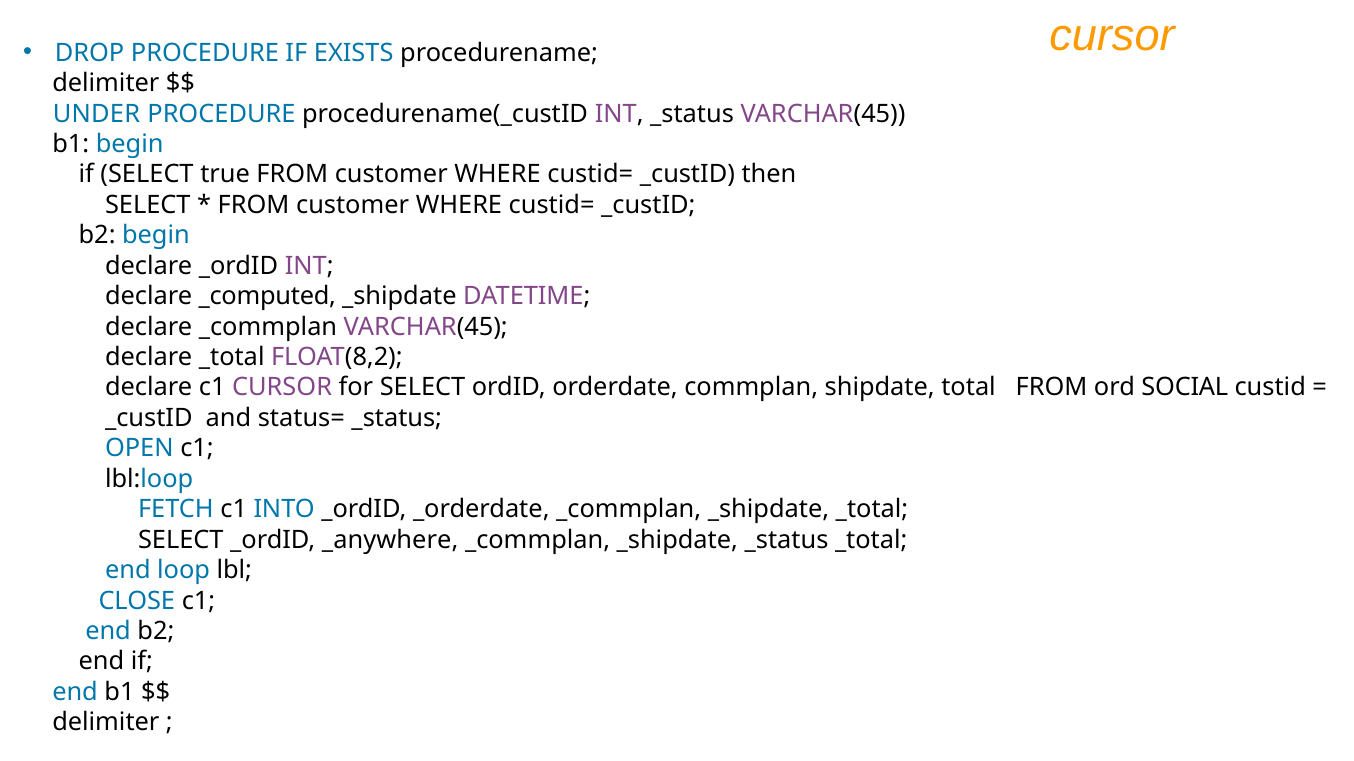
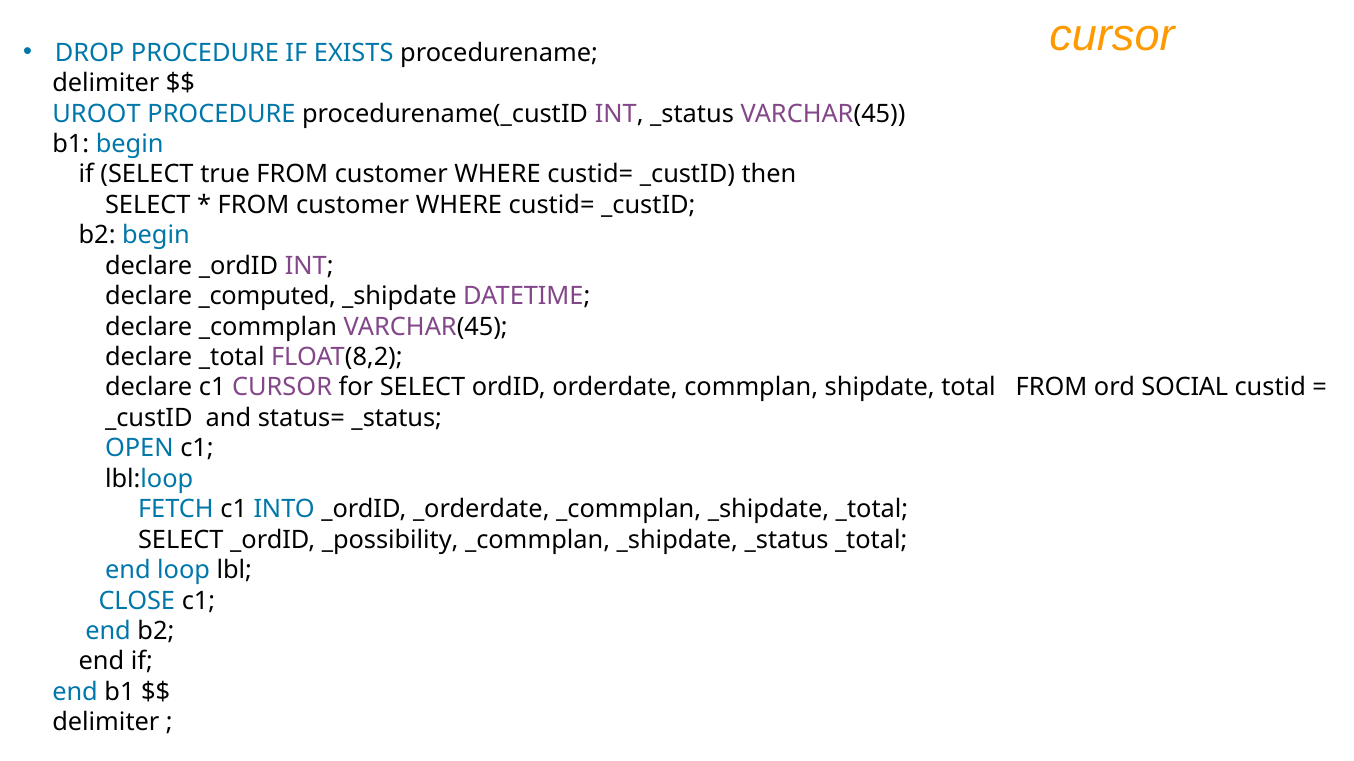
UNDER: UNDER -> UROOT (97, 114)
_anywhere: _anywhere -> _possibility (390, 540)
